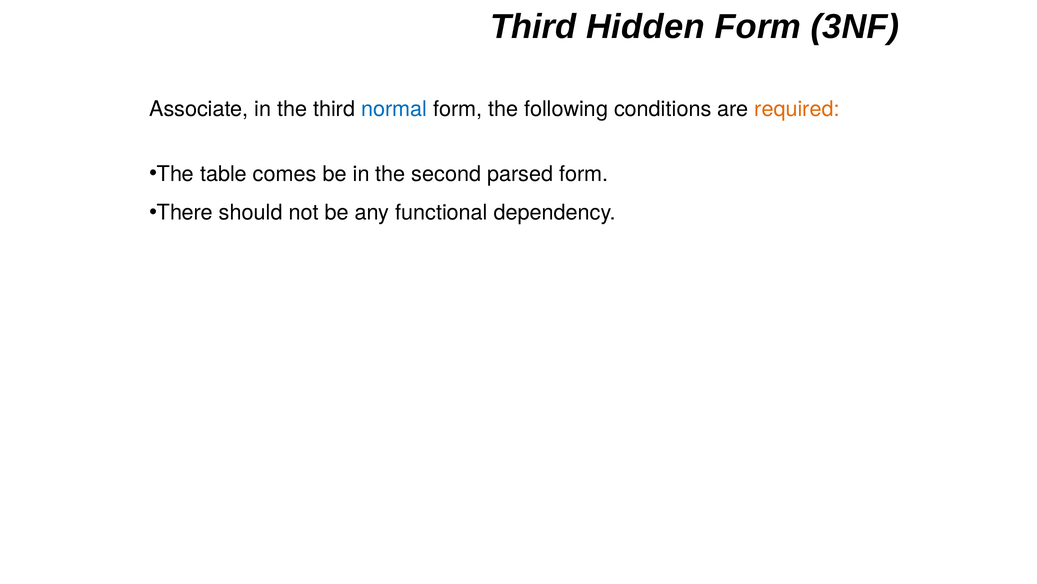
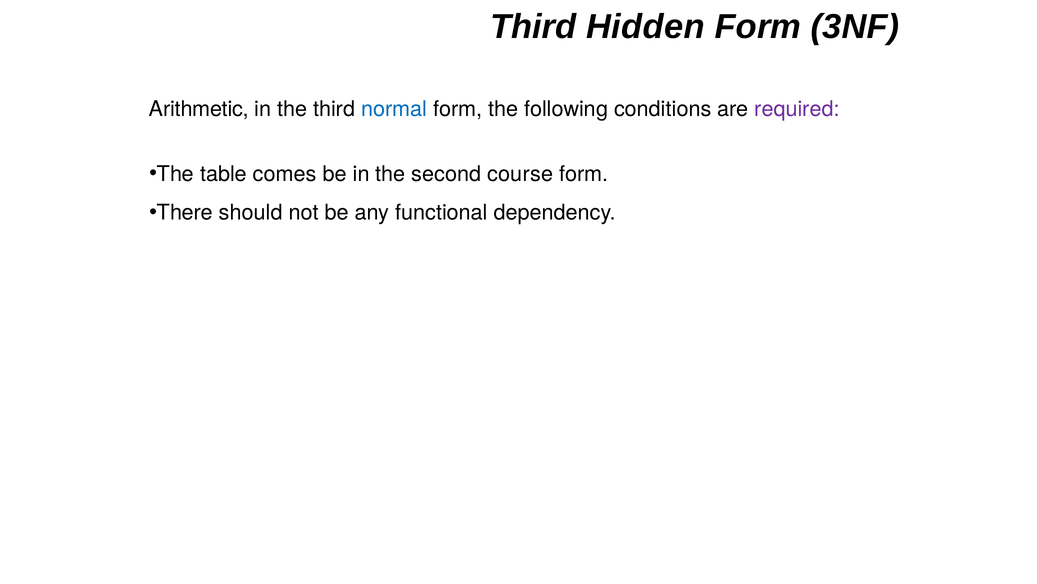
Associate: Associate -> Arithmetic (199, 109)
required colour: orange -> purple (797, 109)
parsed: parsed -> course (520, 174)
